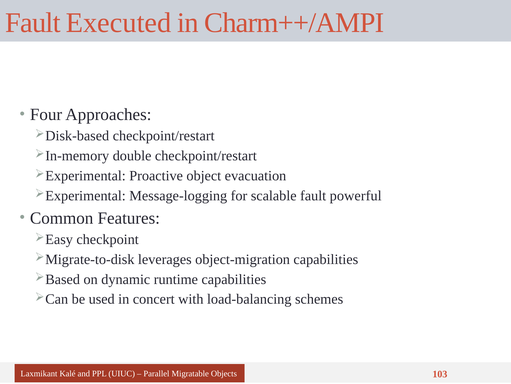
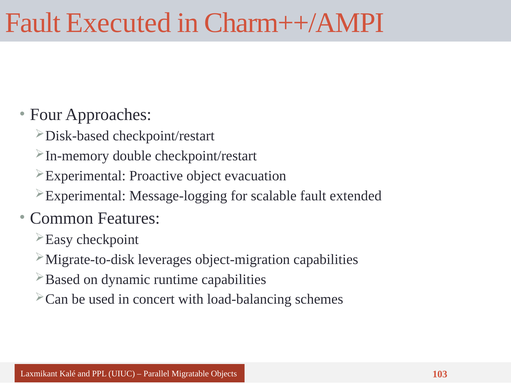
powerful: powerful -> extended (356, 195)
